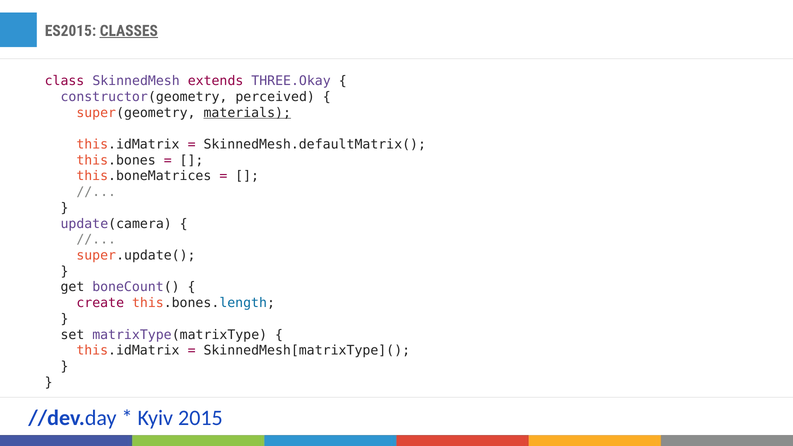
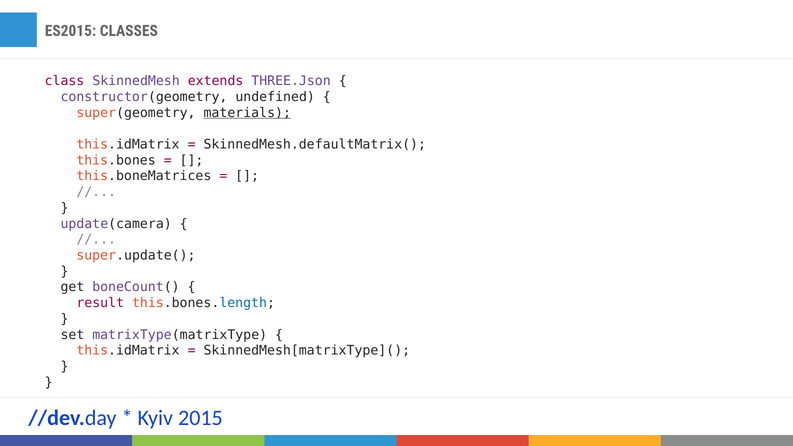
CLASSES underline: present -> none (129, 31)
THREE.Okay: THREE.Okay -> THREE.Json (291, 81)
perceived: perceived -> undefined (275, 97)
create: create -> result (100, 303)
